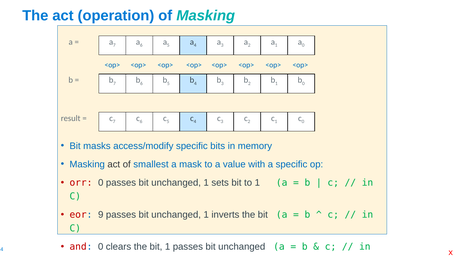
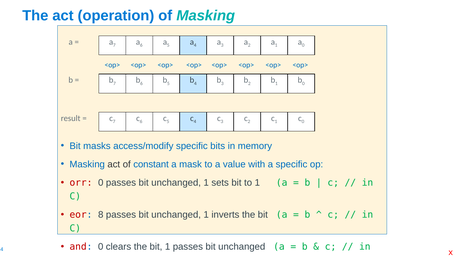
smallest: smallest -> constant (151, 164)
9: 9 -> 8 (101, 215)
